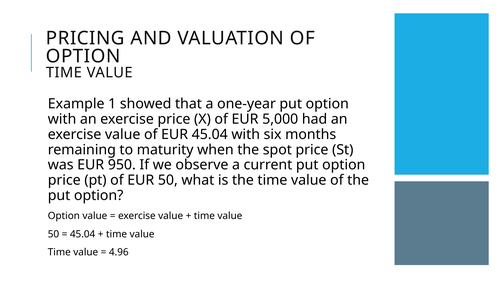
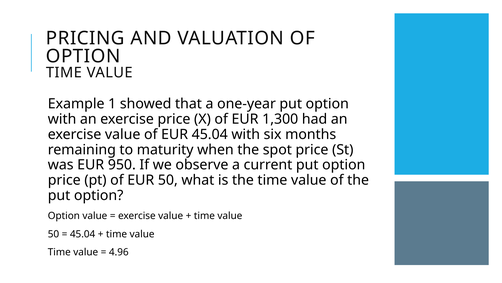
5,000: 5,000 -> 1,300 (280, 119)
